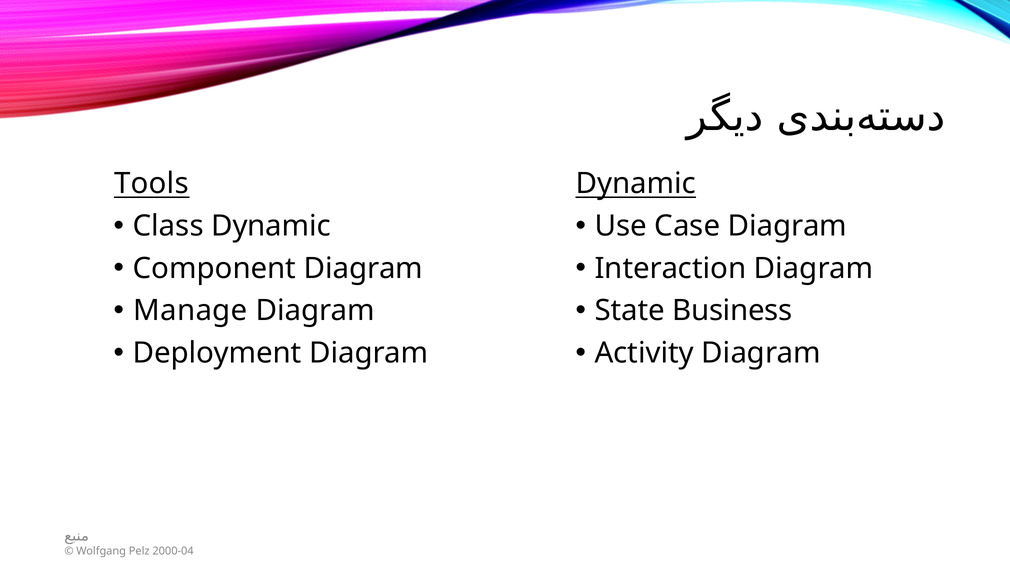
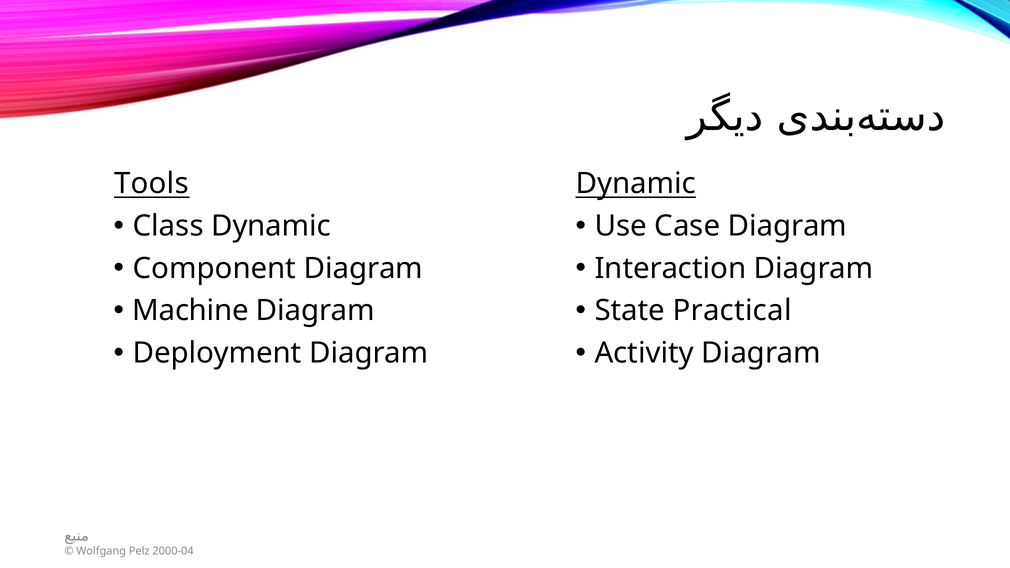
Manage: Manage -> Machine (191, 311)
Business: Business -> Practical (732, 311)
